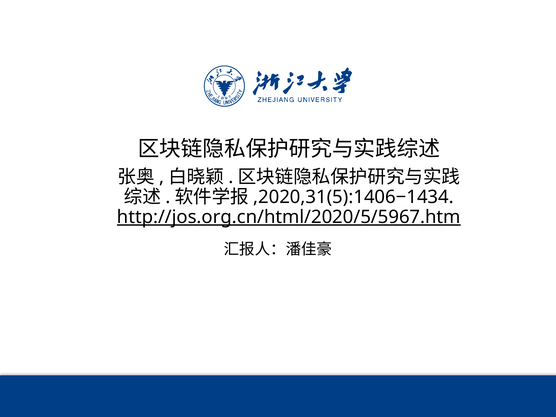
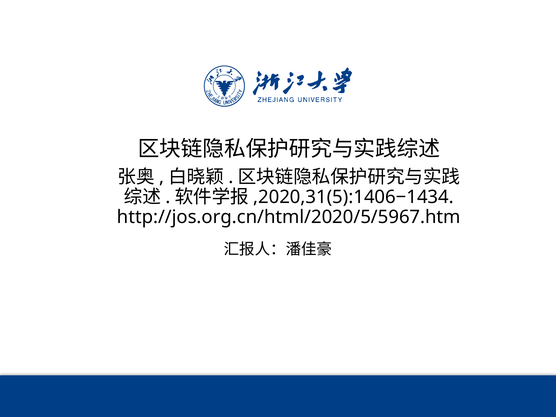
http://jos.org.cn/html/2020/5/5967.htm underline: present -> none (289, 217)
